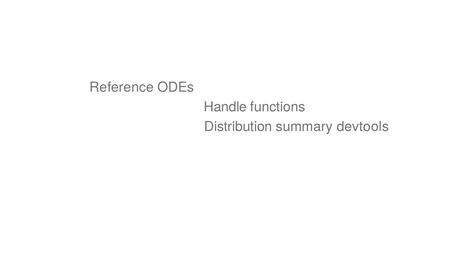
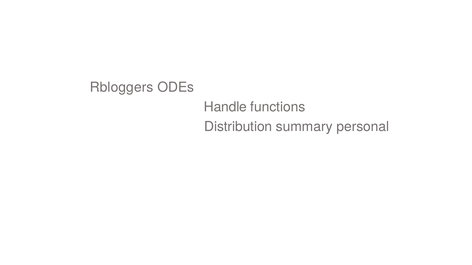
Reference: Reference -> Rbloggers (122, 87)
devtools: devtools -> personal (363, 127)
